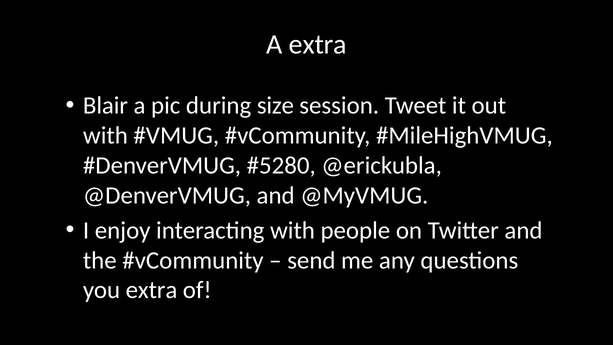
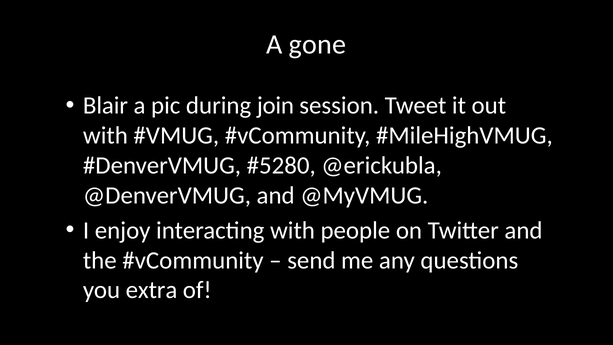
A extra: extra -> gone (318, 45)
size: size -> join (275, 106)
